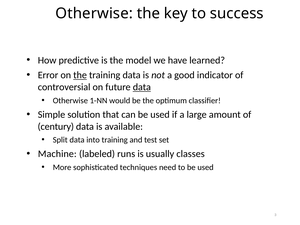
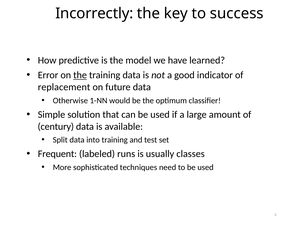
Otherwise: Otherwise -> Incorrectly (94, 13)
controversial: controversial -> replacement (64, 87)
data underline: present -> none (142, 87)
Machine: Machine -> Frequent (57, 154)
